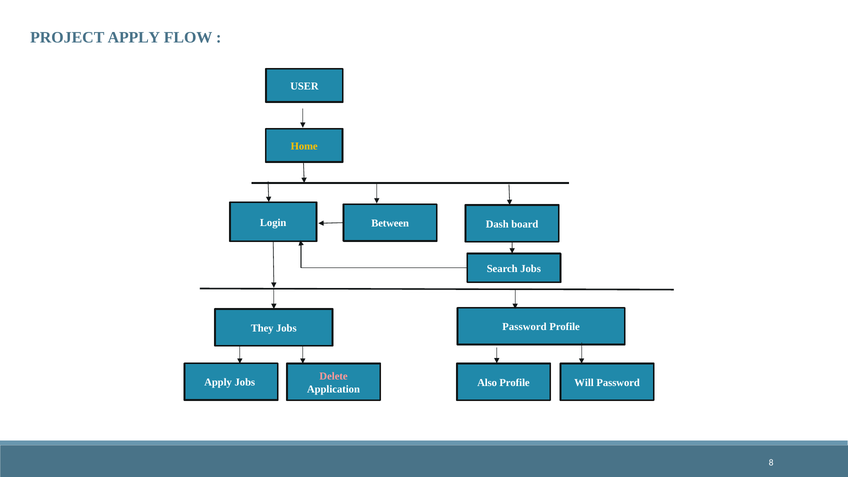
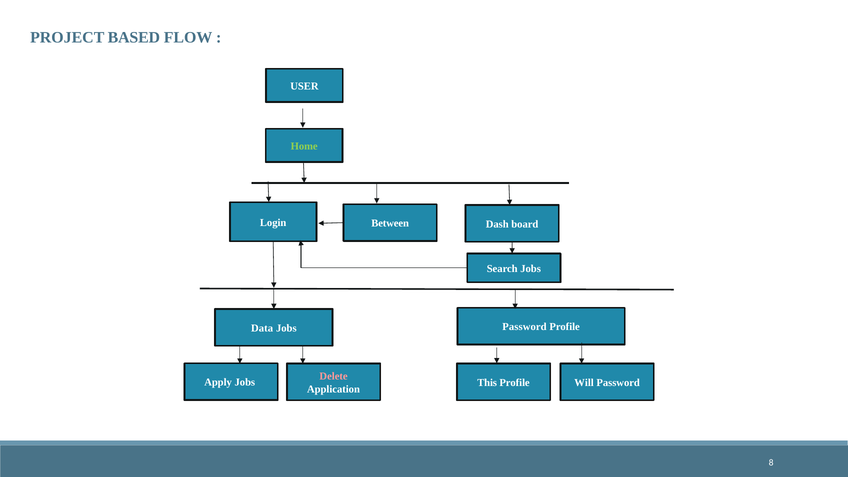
PROJECT APPLY: APPLY -> BASED (134, 37)
Home colour: yellow -> light green (304, 146)
They: They -> Data (262, 328)
Also: Also -> This (487, 383)
